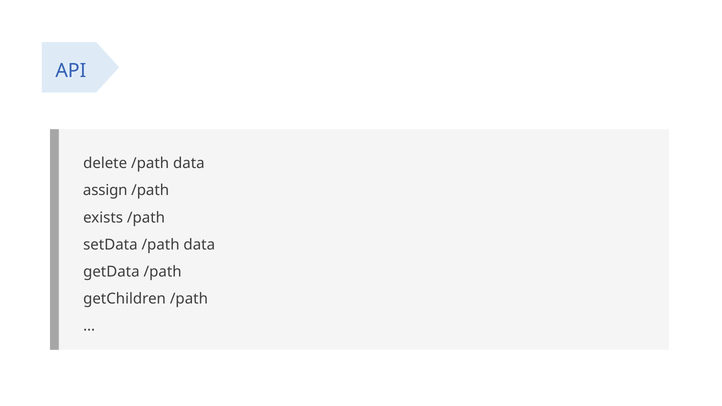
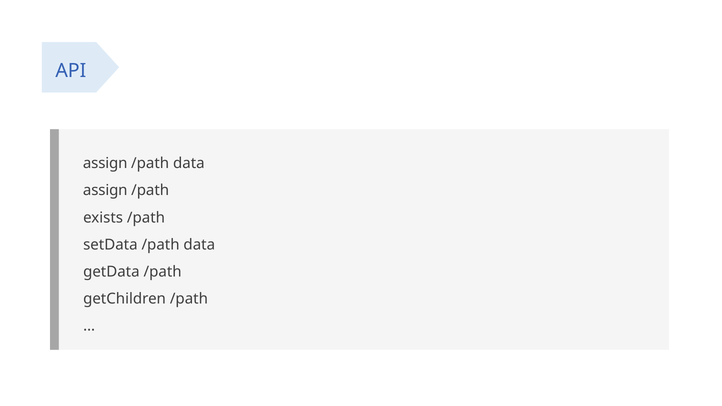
delete: delete -> assign (105, 163)
